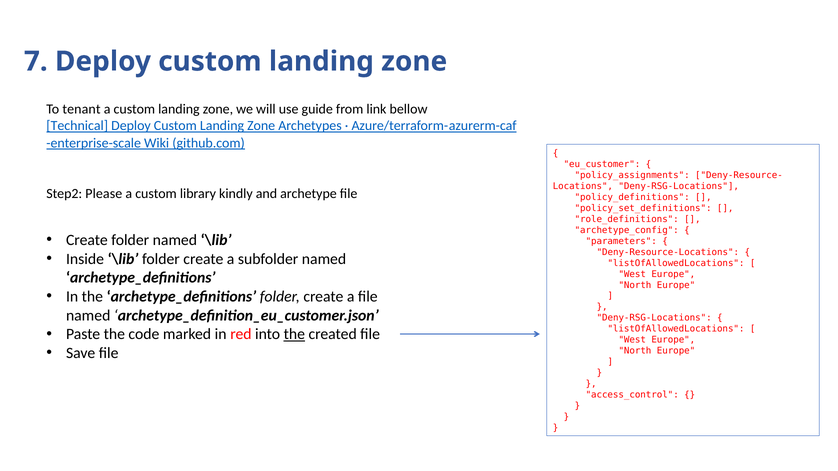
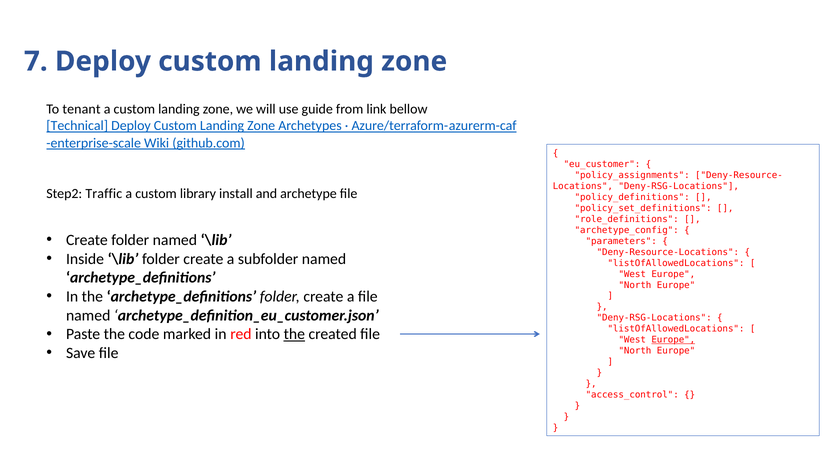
Please: Please -> Traffic (104, 194)
kindly: kindly -> install (236, 194)
Europe underline: none -> present (673, 340)
